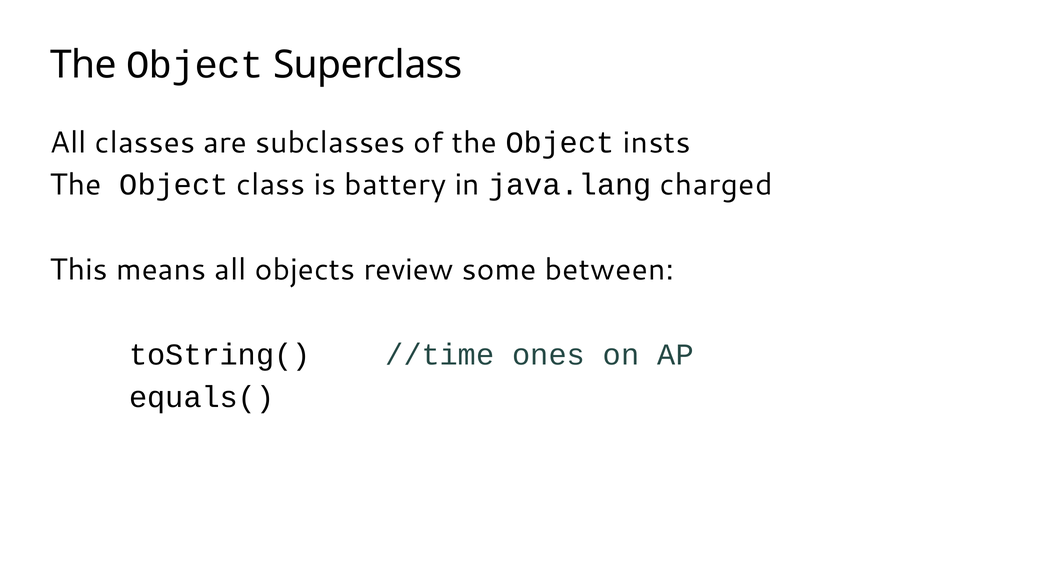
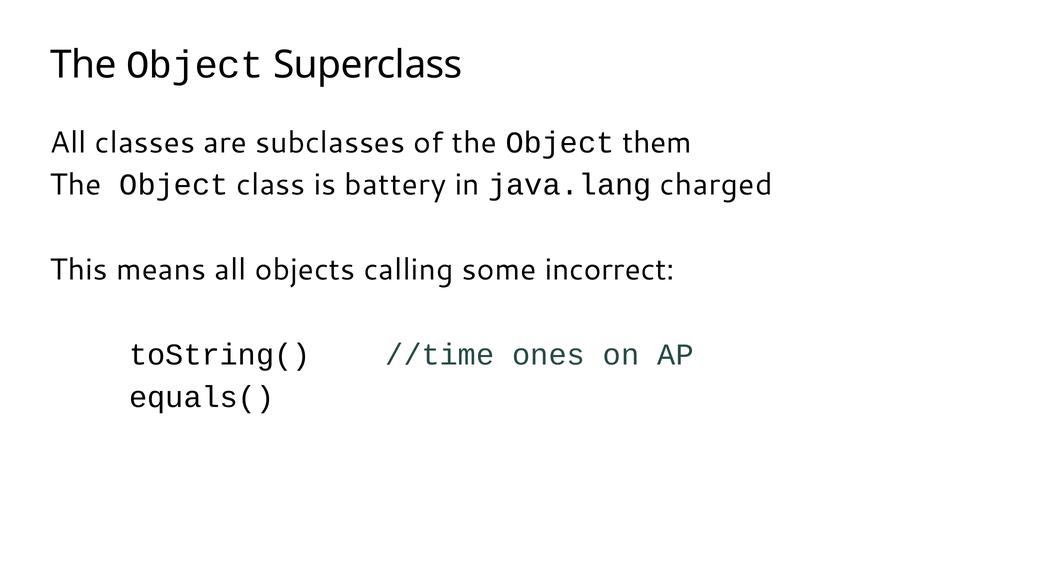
insts: insts -> them (657, 143)
review: review -> calling (408, 270)
between: between -> incorrect (610, 270)
